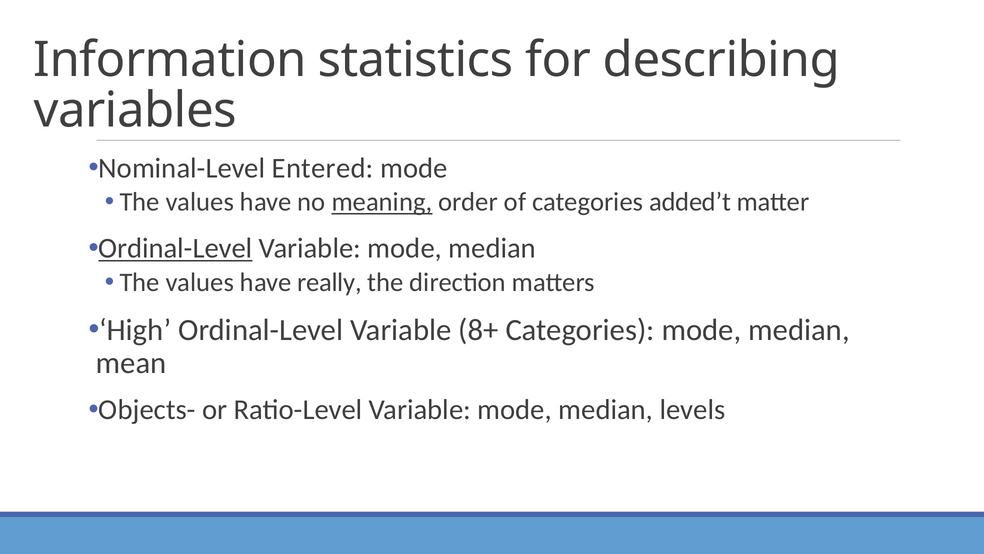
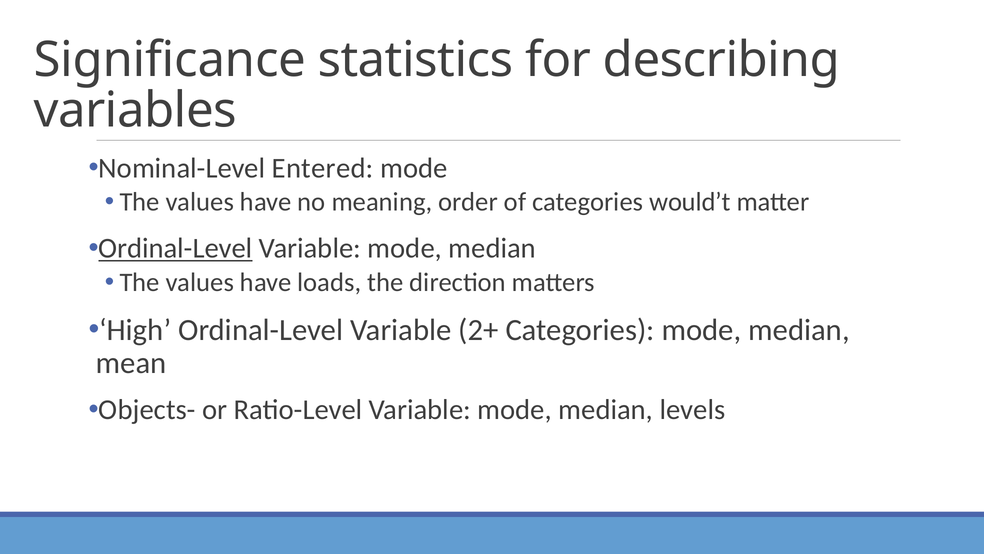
Information: Information -> Significance (170, 60)
meaning underline: present -> none (382, 202)
added’t: added’t -> would’t (690, 202)
really: really -> loads (329, 282)
8+: 8+ -> 2+ (479, 330)
